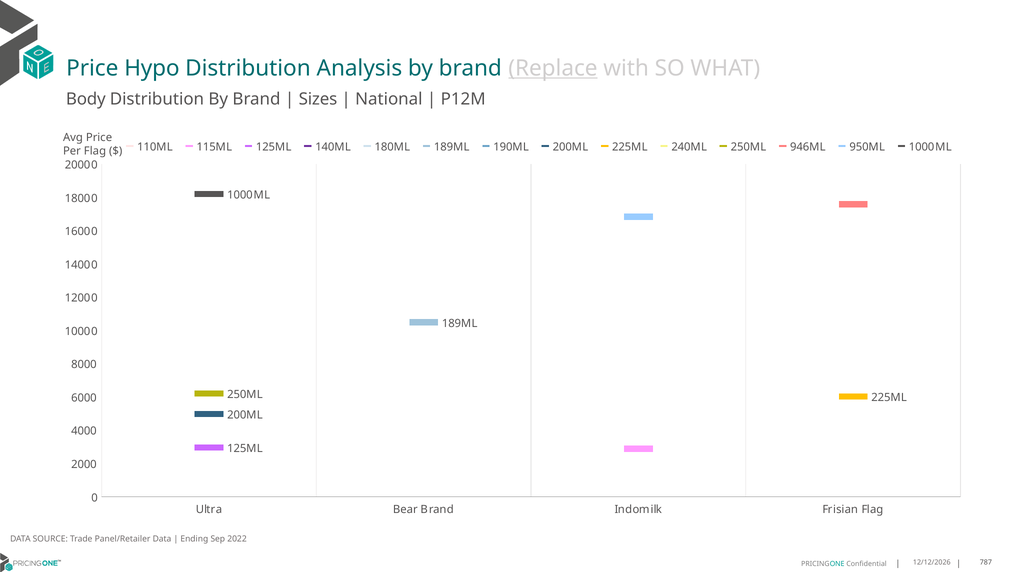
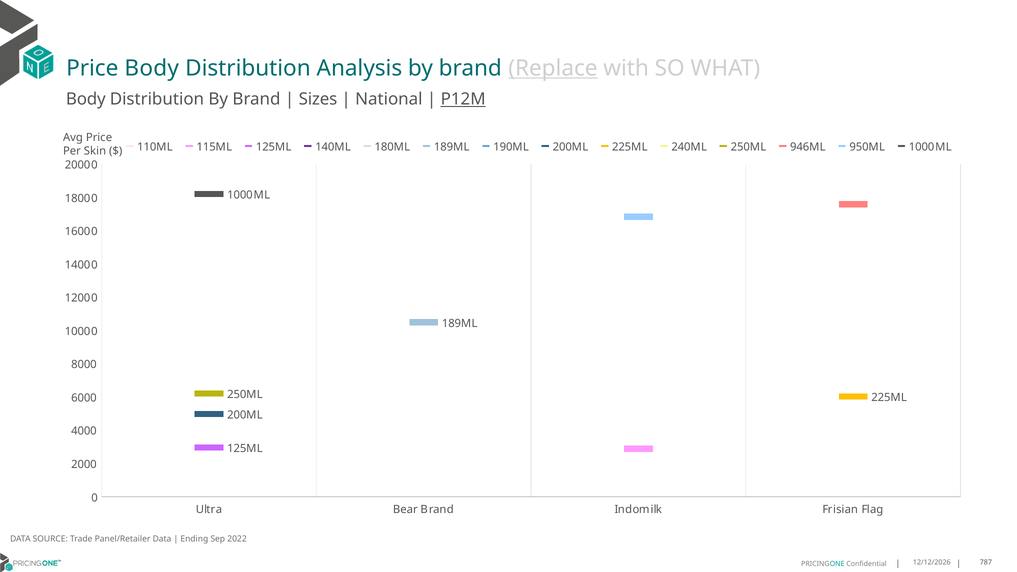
Price Hypo: Hypo -> Body (152, 68)
P12M underline: none -> present (463, 99)
Per Flag: Flag -> Skin (95, 151)
